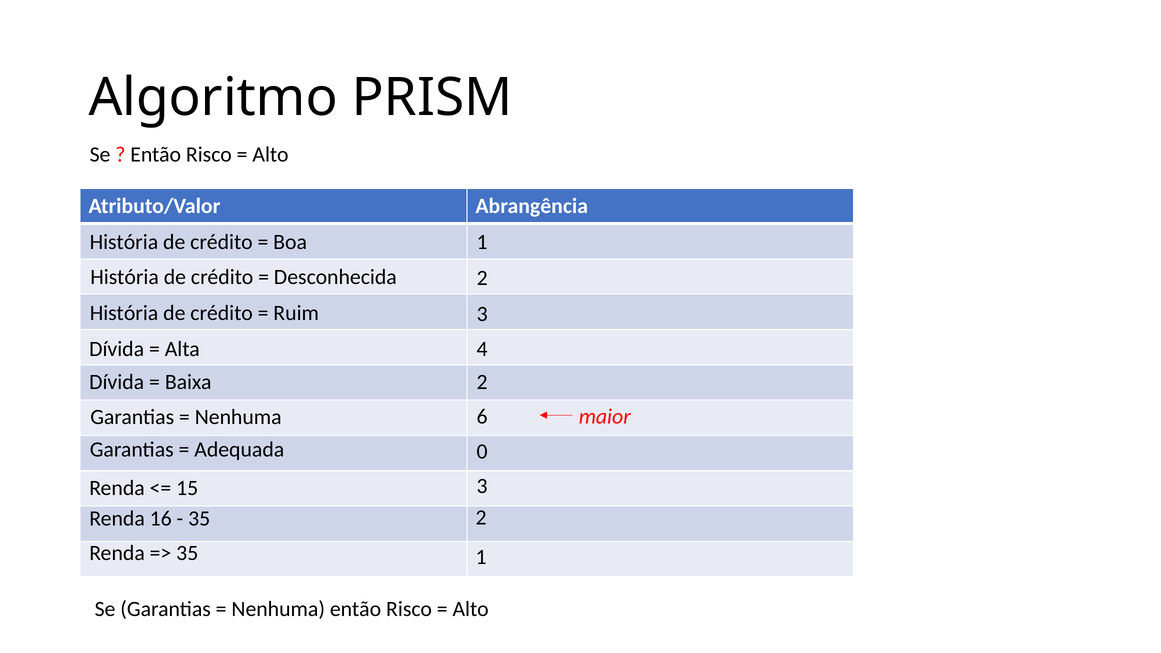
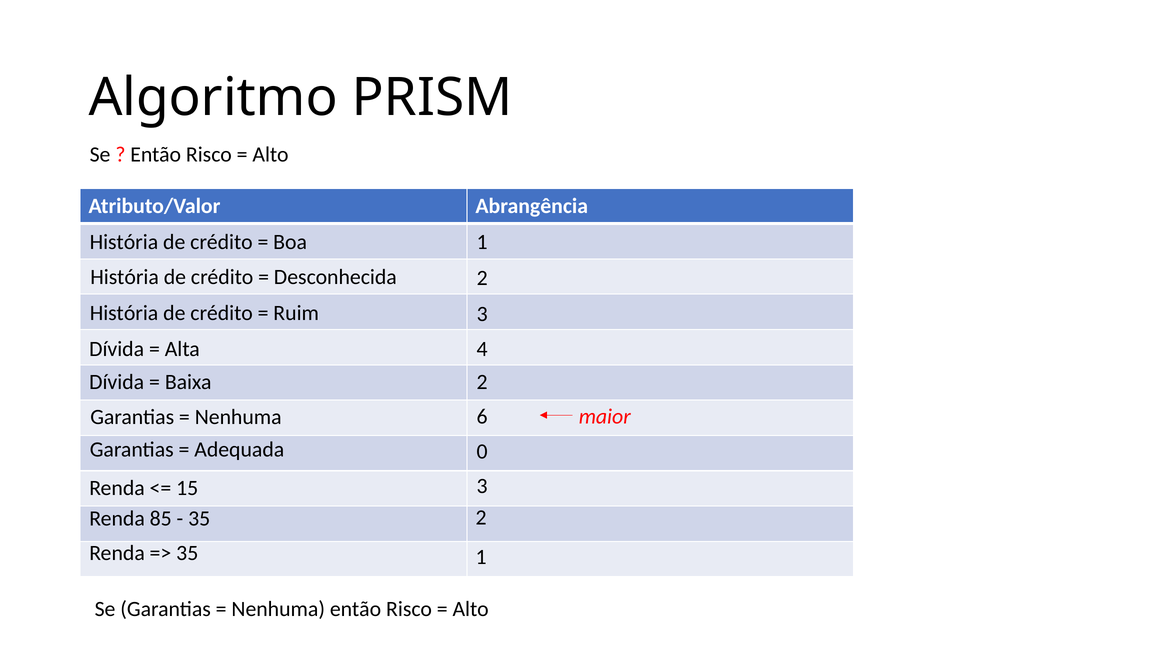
16: 16 -> 85 (161, 519)
